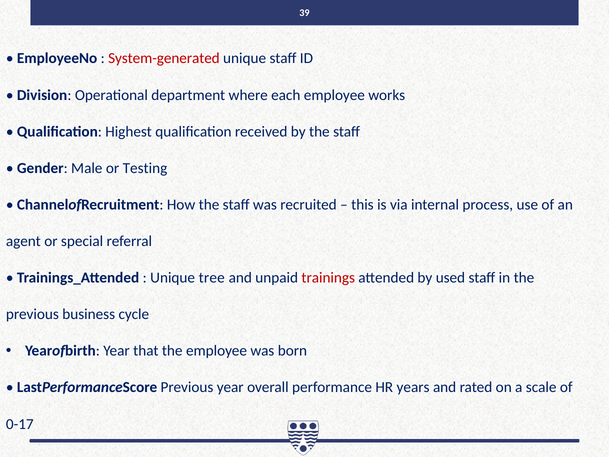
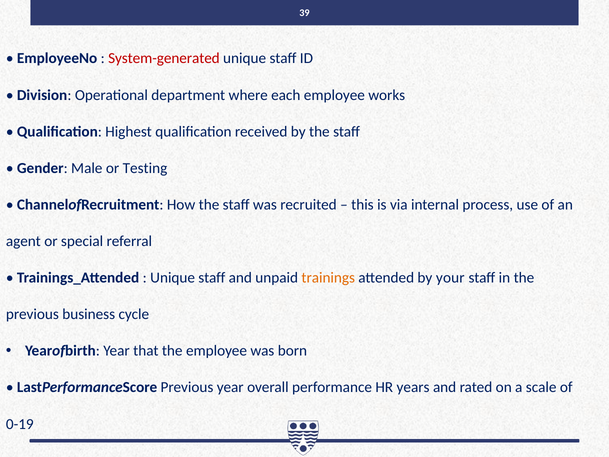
tree: tree -> staff (212, 278)
trainings colour: red -> orange (328, 278)
used: used -> your (450, 278)
0-17: 0-17 -> 0-19 (20, 424)
